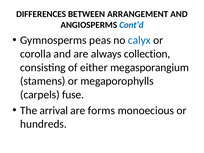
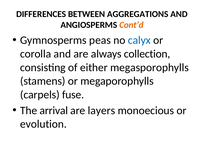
ARRANGEMENT: ARRANGEMENT -> AGGREGATIONS (138, 14)
Cont’d colour: blue -> orange (131, 25)
megasporangium: megasporangium -> megasporophylls (150, 67)
forms: forms -> layers (101, 110)
hundreds: hundreds -> evolution (43, 124)
